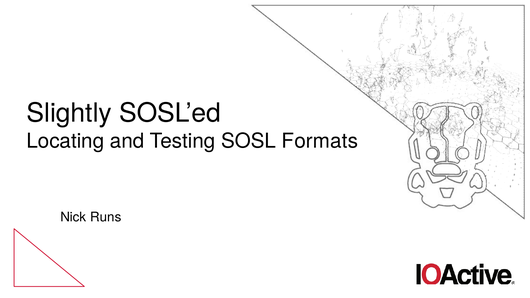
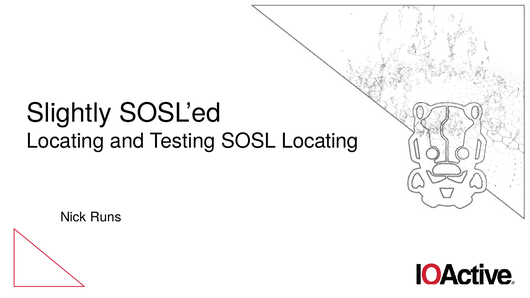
SOSL Formats: Formats -> Locating (320, 141)
